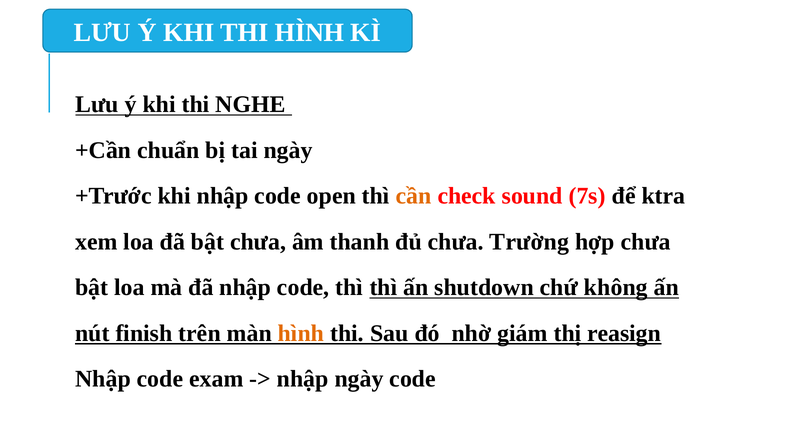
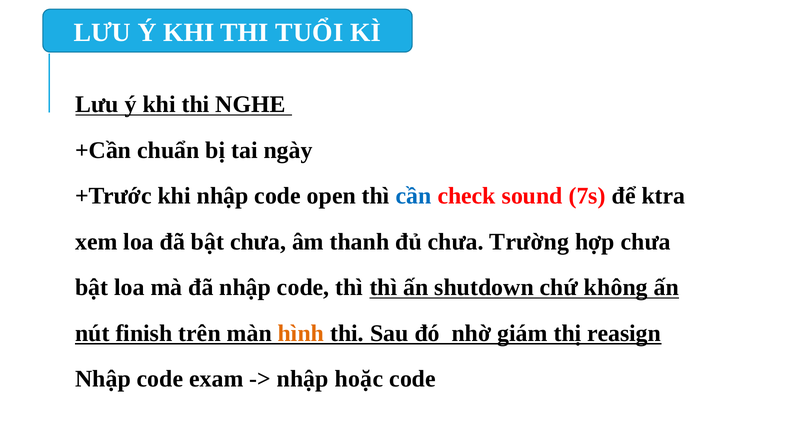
THI HÌNH: HÌNH -> TUỔI (309, 32)
cần colour: orange -> blue (413, 196)
nhập ngày: ngày -> hoặc (359, 379)
